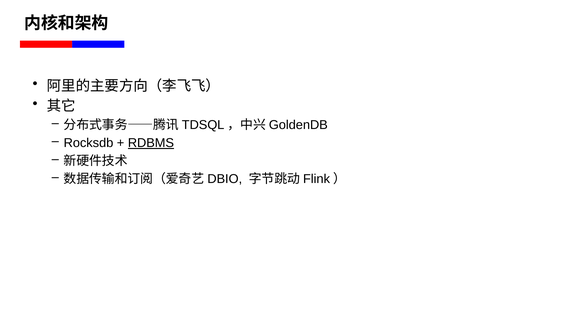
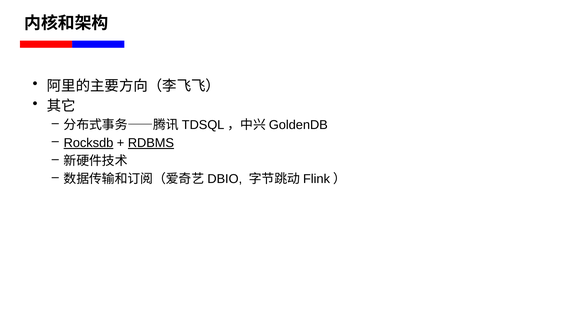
Rocksdb underline: none -> present (88, 143)
